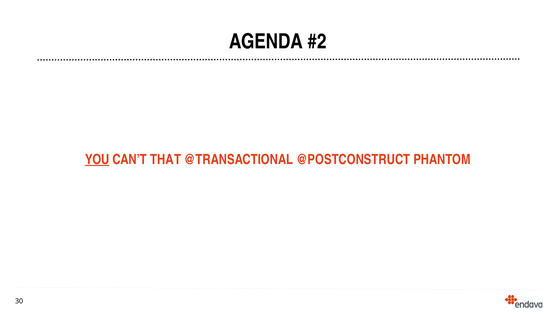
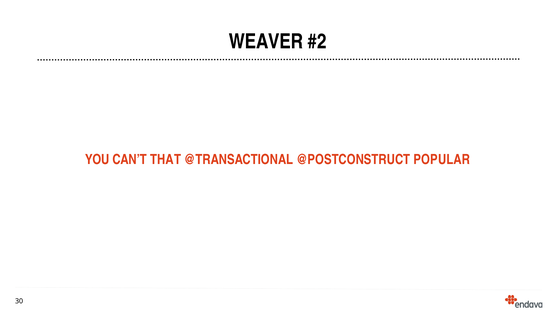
AGENDA: AGENDA -> WEAVER (266, 42)
YOU underline: present -> none (97, 159)
PHANTOM: PHANTOM -> POPULAR (442, 159)
